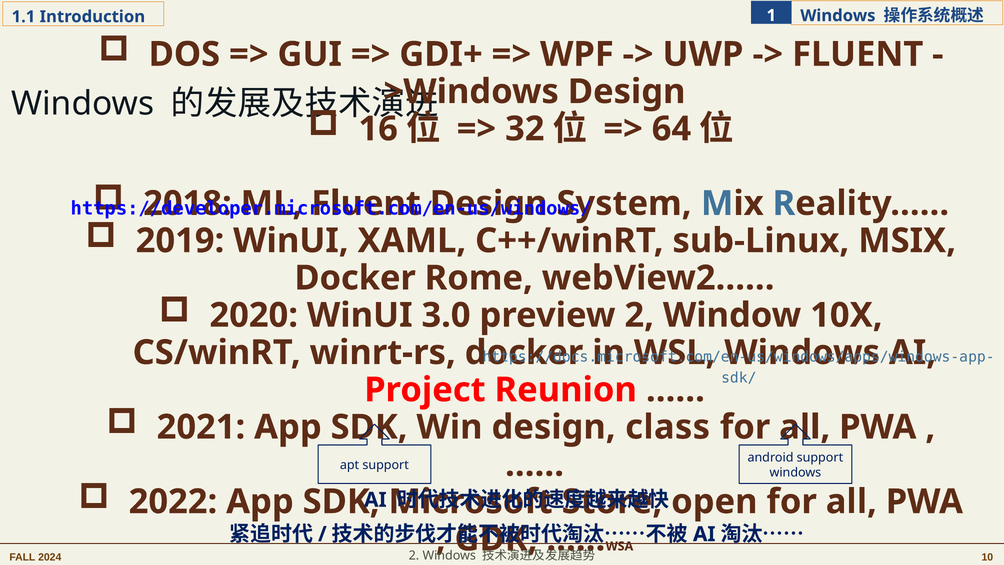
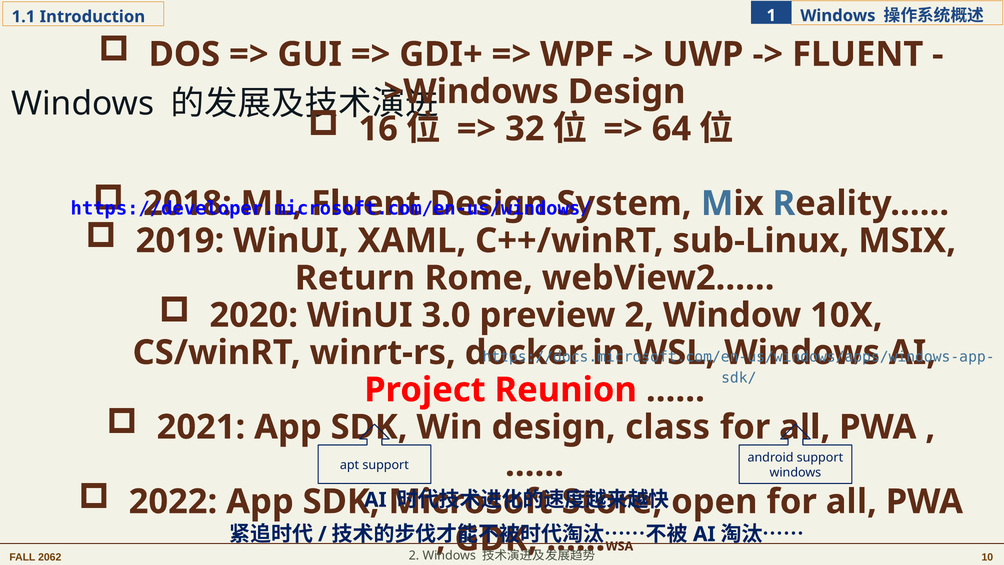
Docker: Docker -> Return (355, 278)
2024: 2024 -> 2062 (50, 557)
